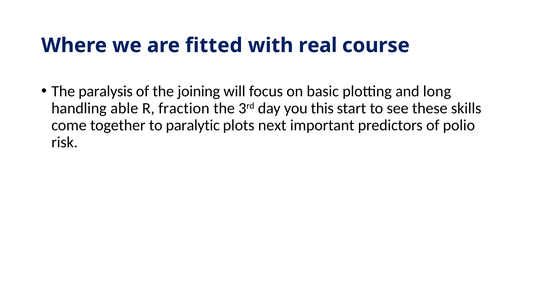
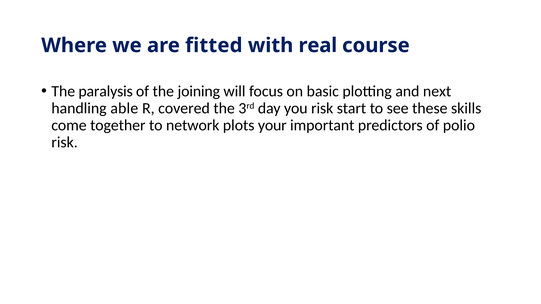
long: long -> next (437, 91)
fraction: fraction -> covered (184, 109)
you this: this -> risk (322, 109)
paralytic: paralytic -> network (193, 126)
next: next -> your (272, 126)
